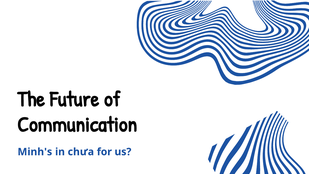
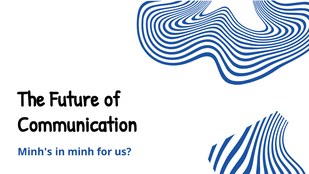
chưa: chưa -> minh (81, 152)
